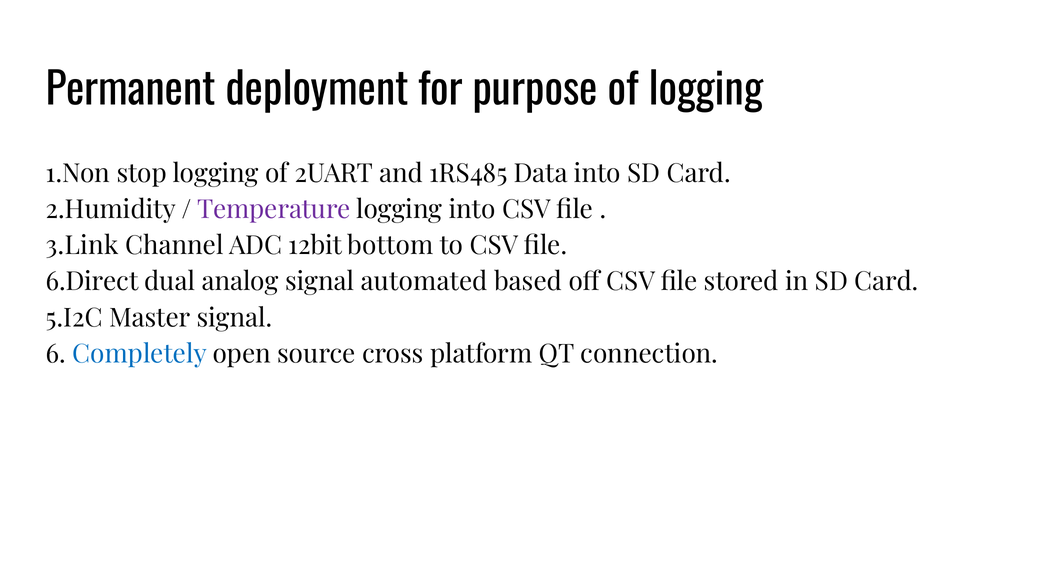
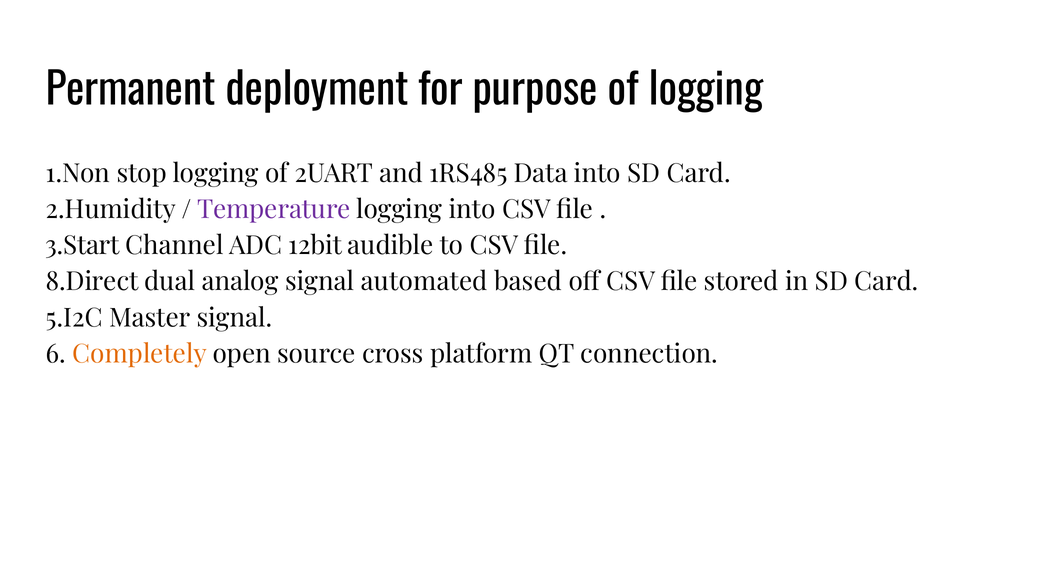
3.Link: 3.Link -> 3.Start (83, 246)
bottom: bottom -> audible (390, 246)
6.Direct: 6.Direct -> 8.Direct (92, 282)
Completely colour: blue -> orange (140, 354)
